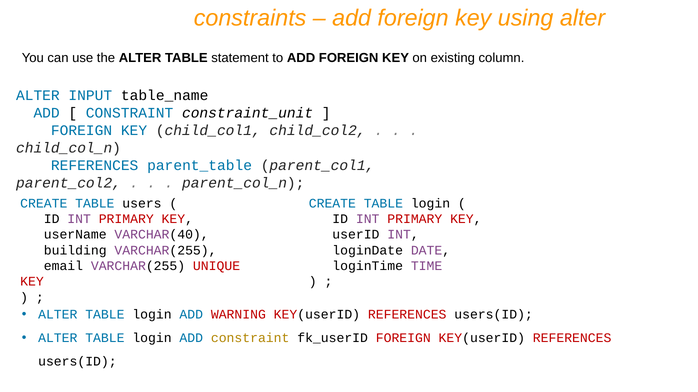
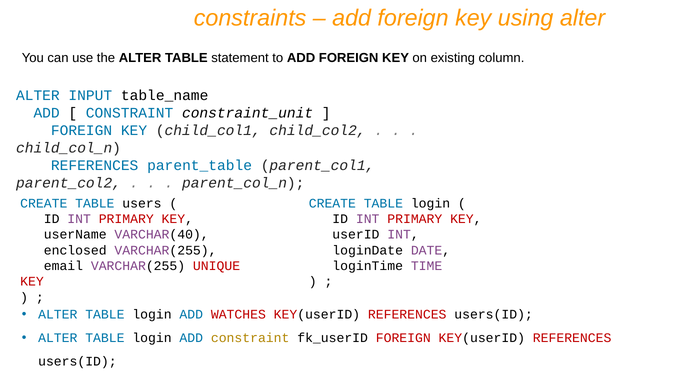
building: building -> enclosed (75, 251)
WARNING: WARNING -> WATCHES (238, 315)
